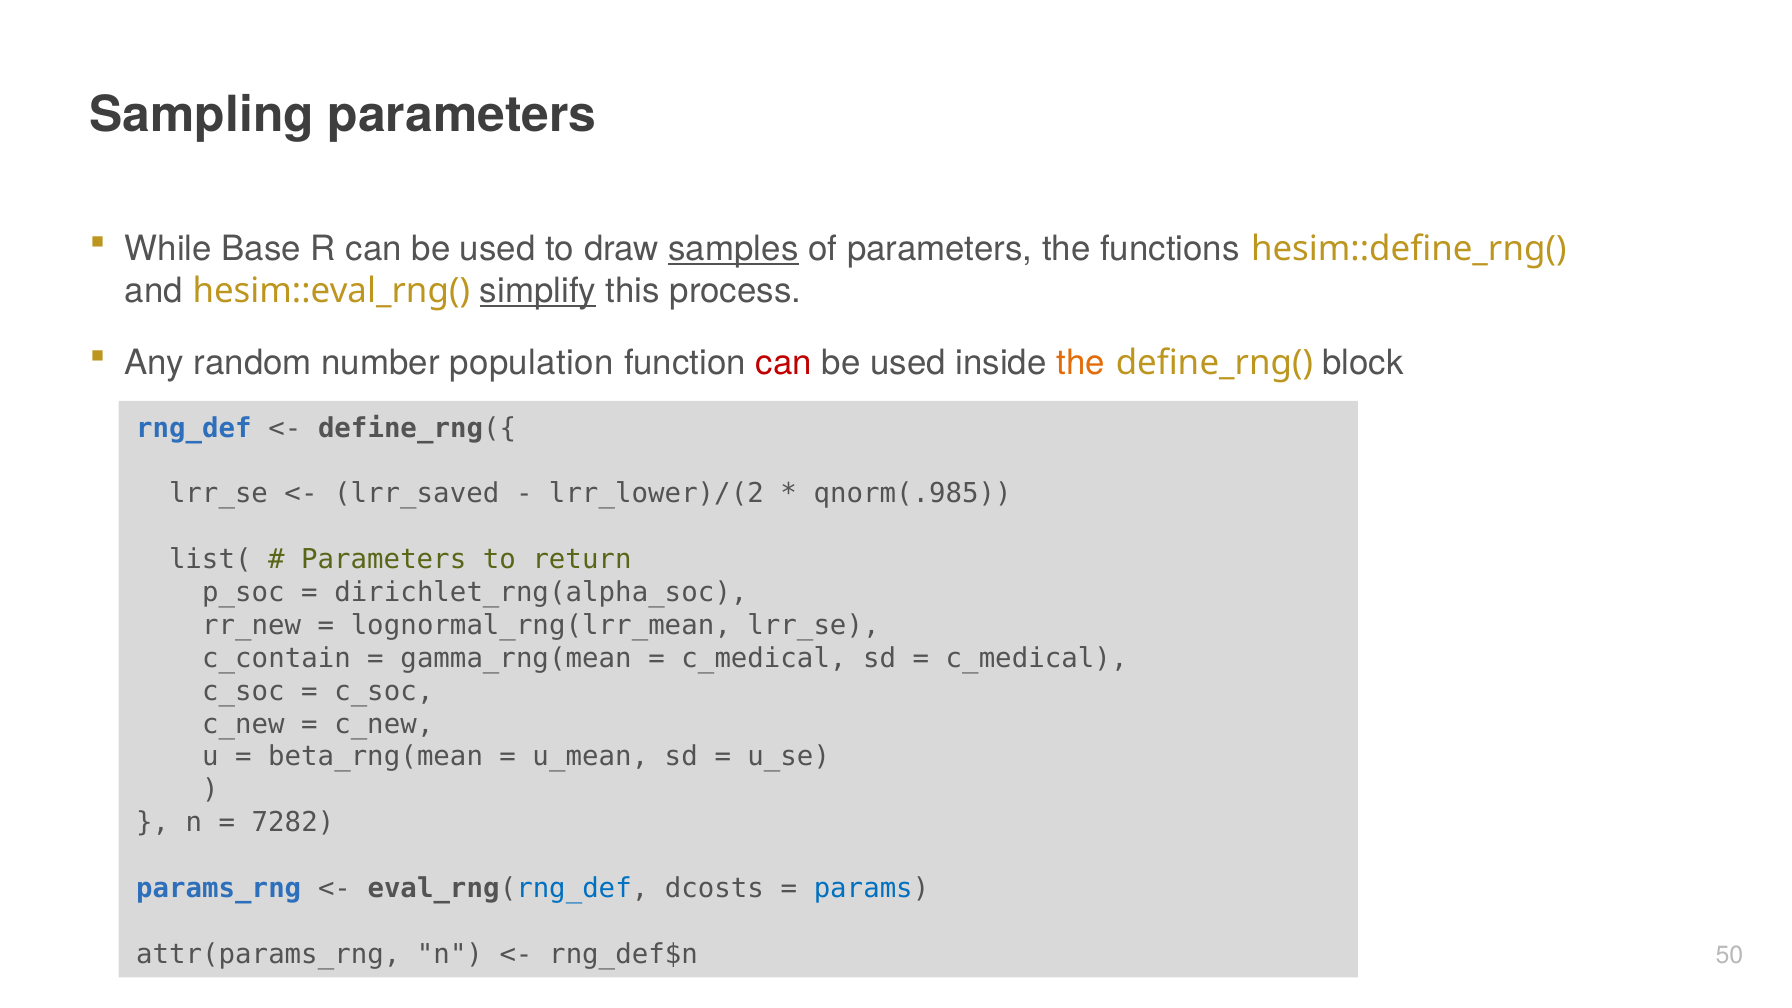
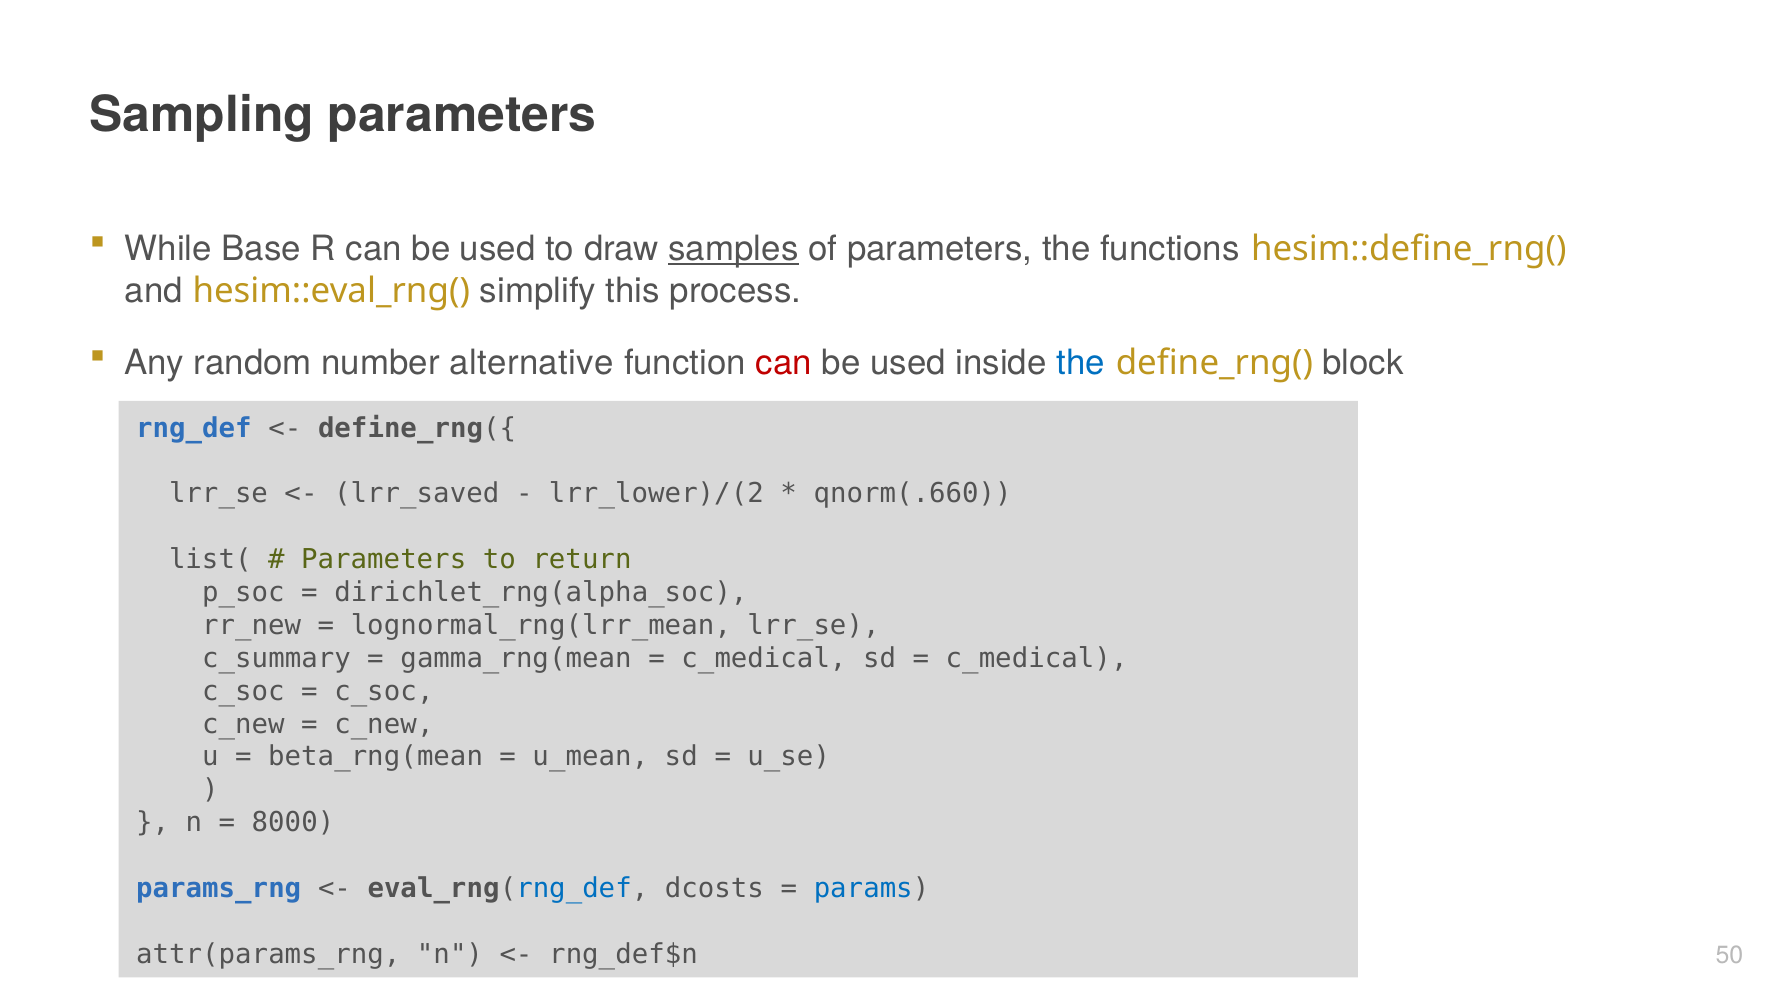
simplify underline: present -> none (538, 291)
population: population -> alternative (532, 363)
the colour: orange -> blue (1081, 363)
qnorm(.985: qnorm(.985 -> qnorm(.660 (913, 494)
c_contain: c_contain -> c_summary (276, 658)
7282: 7282 -> 8000 (293, 823)
